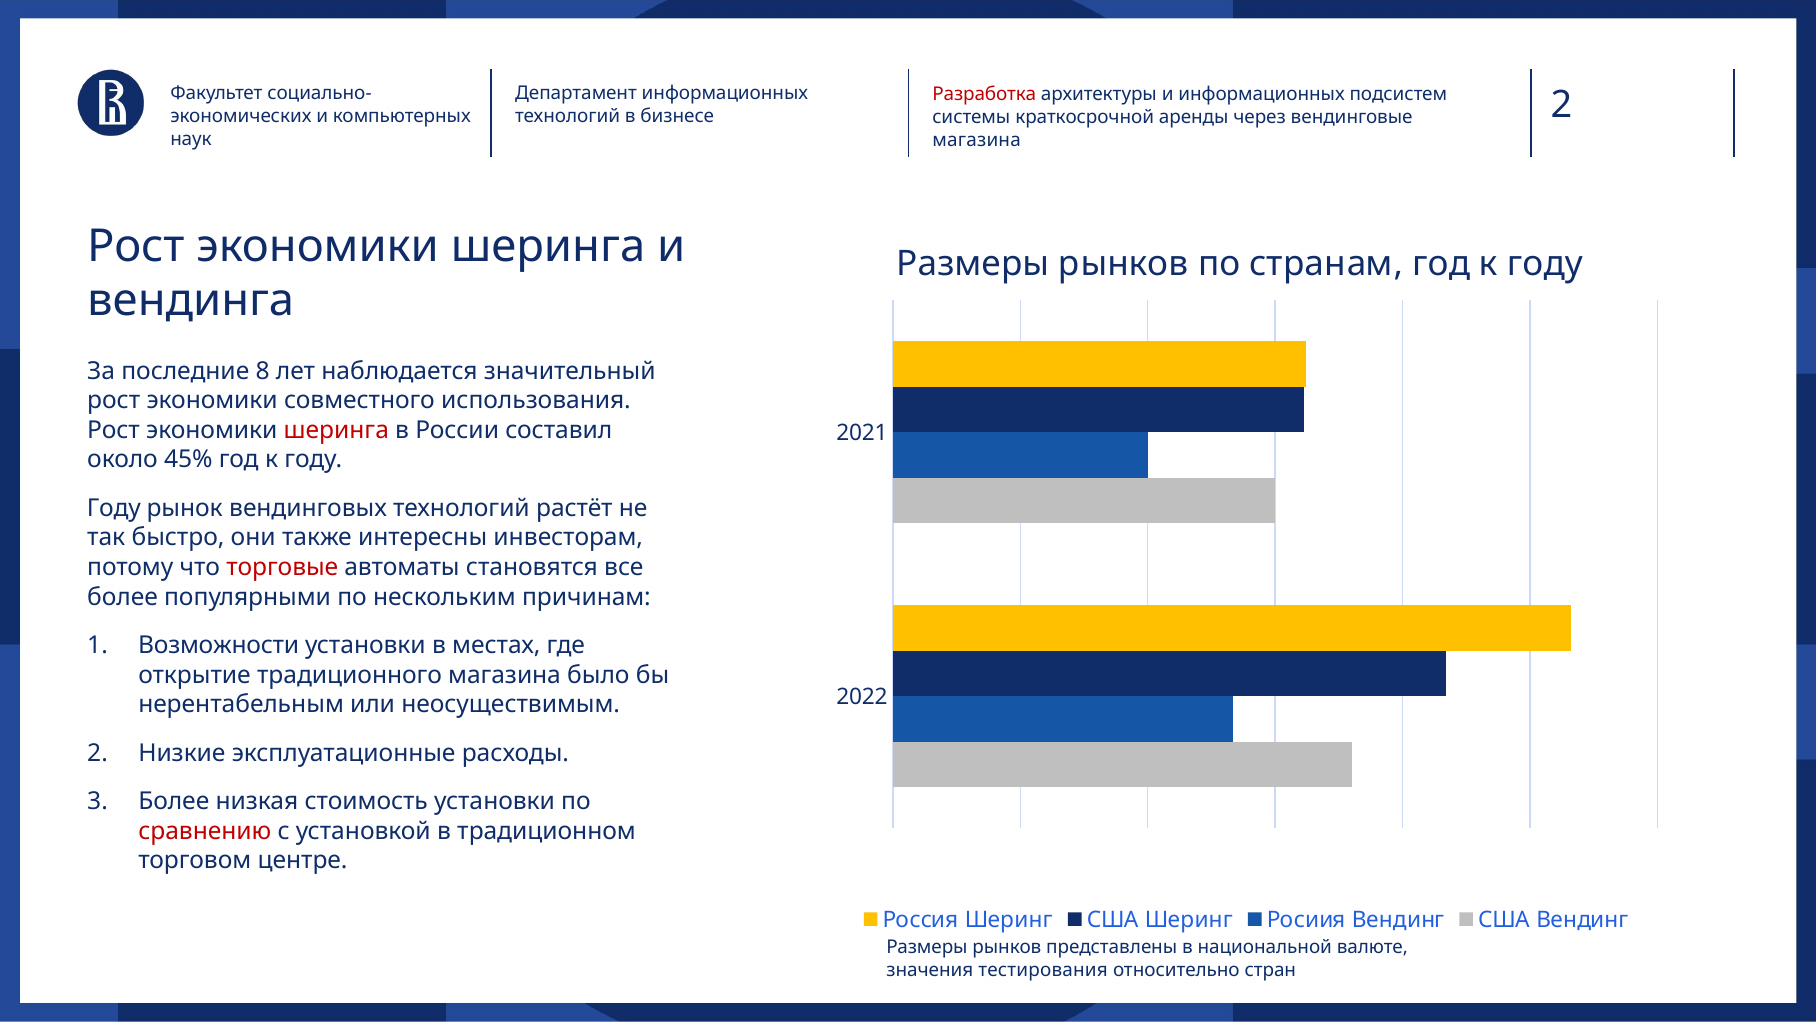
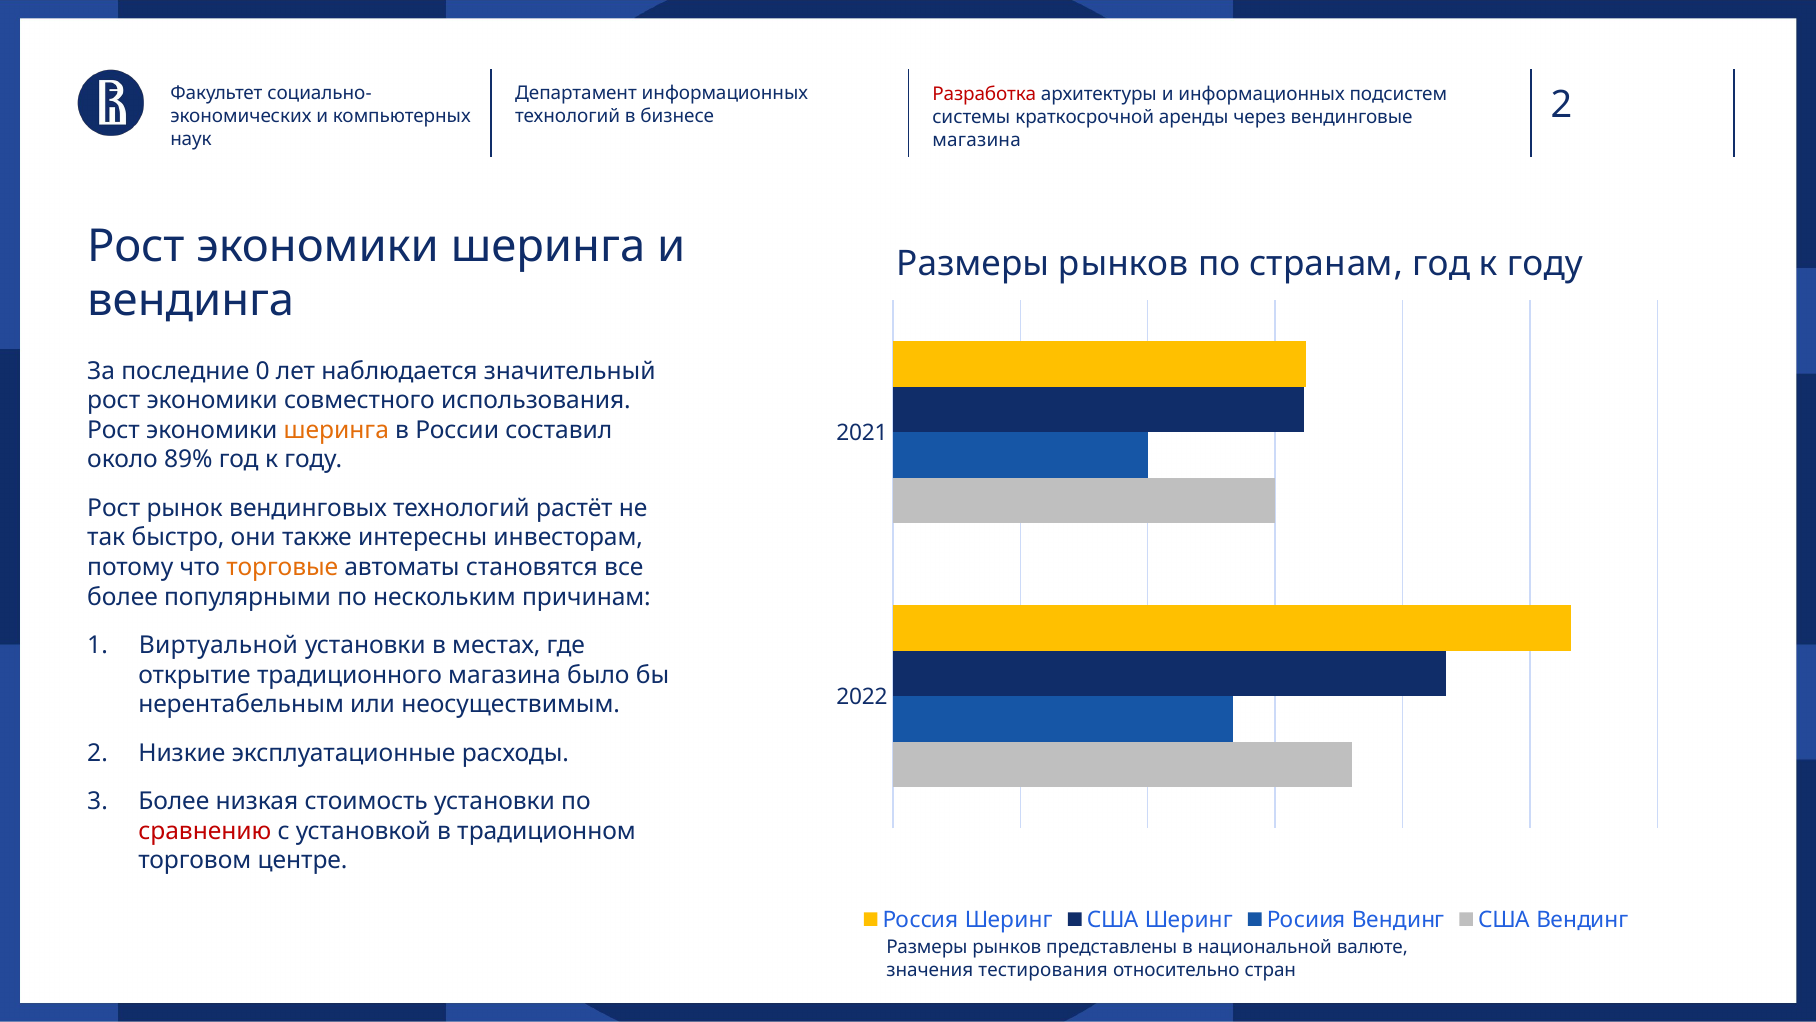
8: 8 -> 0 (263, 371)
шеринга colour: red -> orange (336, 430)
45%: 45% -> 89% (188, 460)
Году: Году -> Рост (114, 508)
торговые colour: red -> orange (282, 567)
Возможности: Возможности -> Виртуальной (218, 645)
